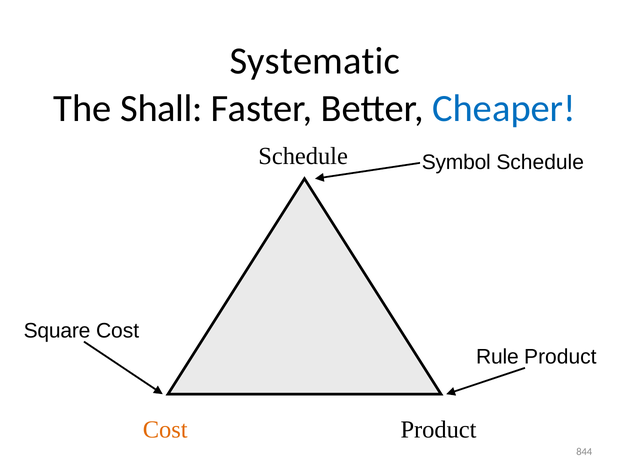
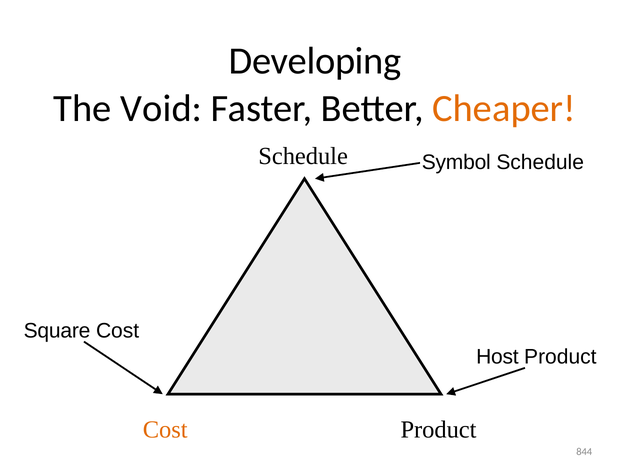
Systematic: Systematic -> Developing (315, 61)
Shall: Shall -> Void (161, 108)
Cheaper colour: blue -> orange (504, 108)
Rule: Rule -> Host (497, 357)
